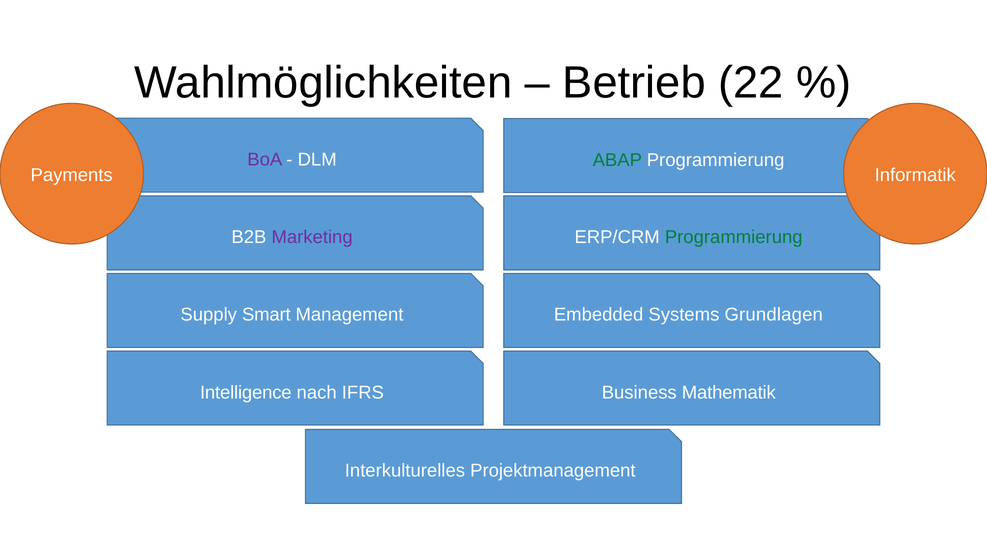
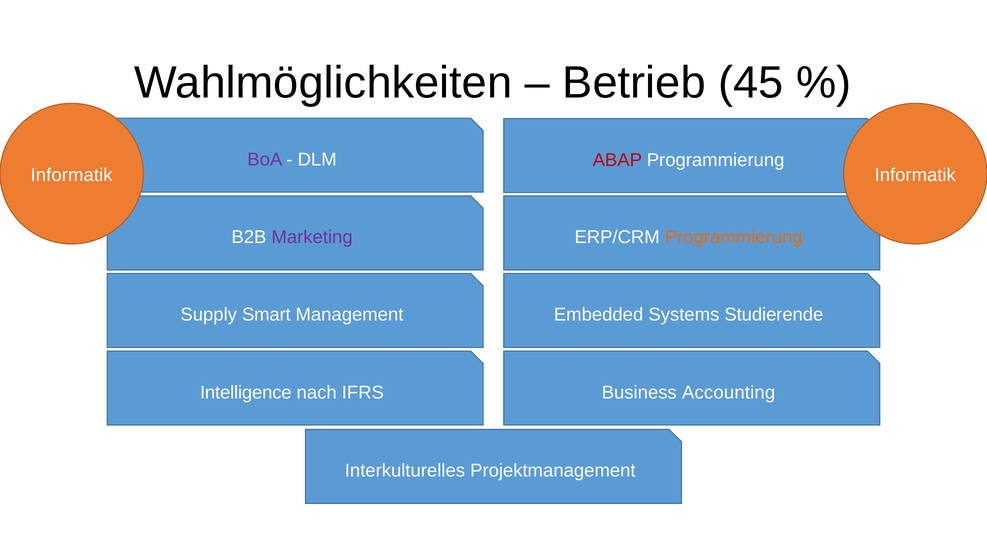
22: 22 -> 45 (751, 83)
ABAP colour: green -> red (617, 160)
Payments: Payments -> Informatik (72, 175)
Programmierung colour: green -> orange (734, 237)
Grundlagen: Grundlagen -> Studierende (774, 315)
Mathematik: Mathematik -> Accounting (729, 393)
